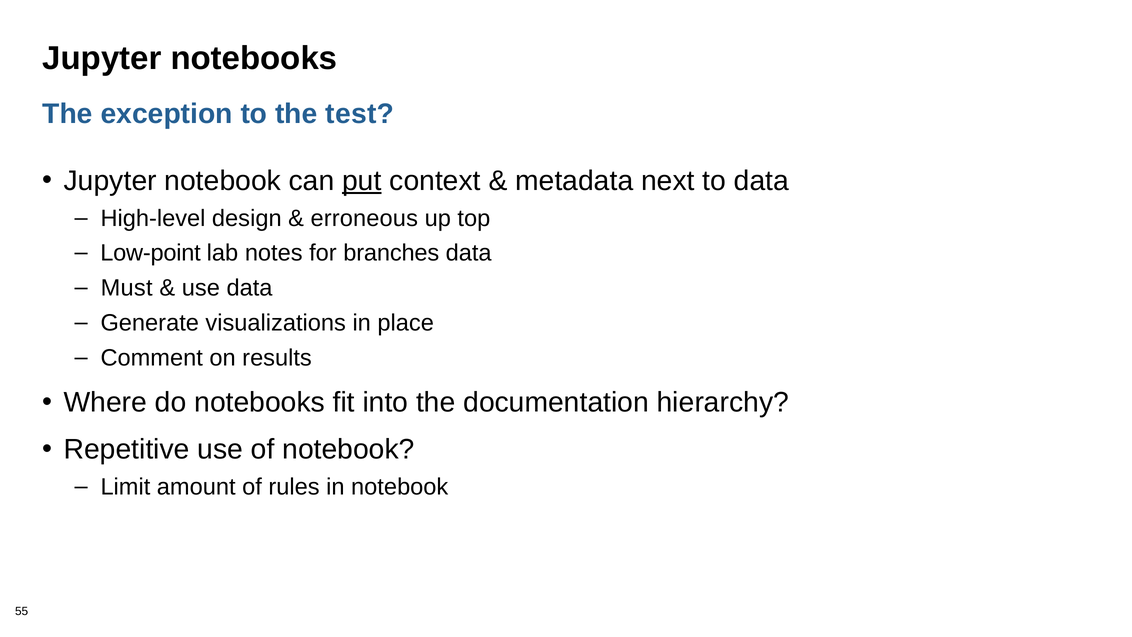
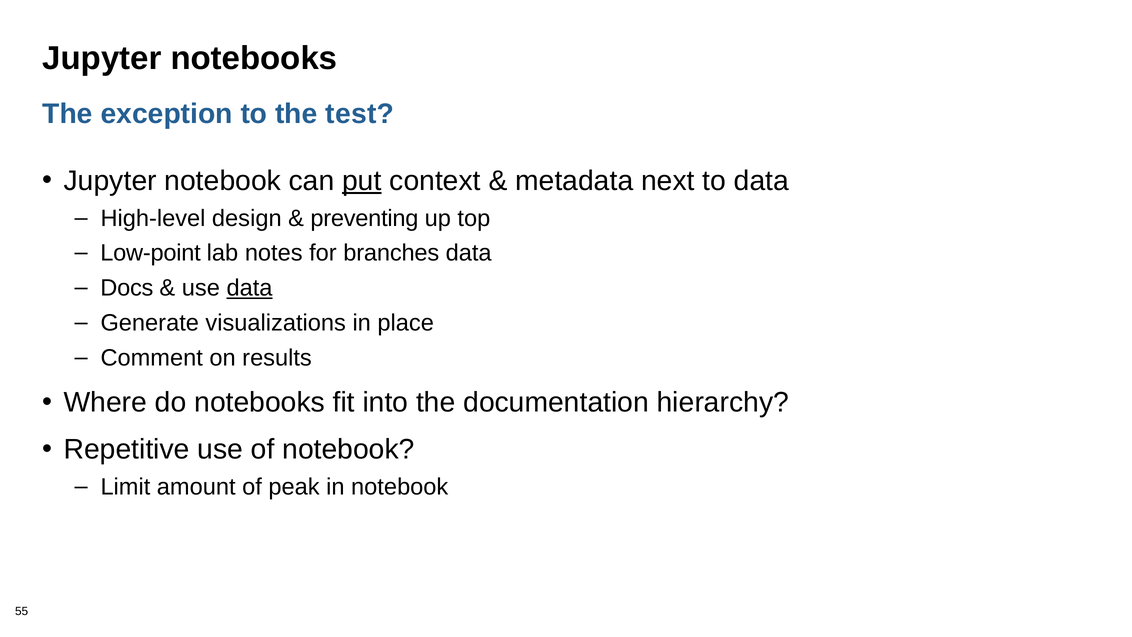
erroneous: erroneous -> preventing (364, 218)
Must: Must -> Docs (127, 288)
data underline: none -> present (249, 288)
rules: rules -> peak (294, 487)
